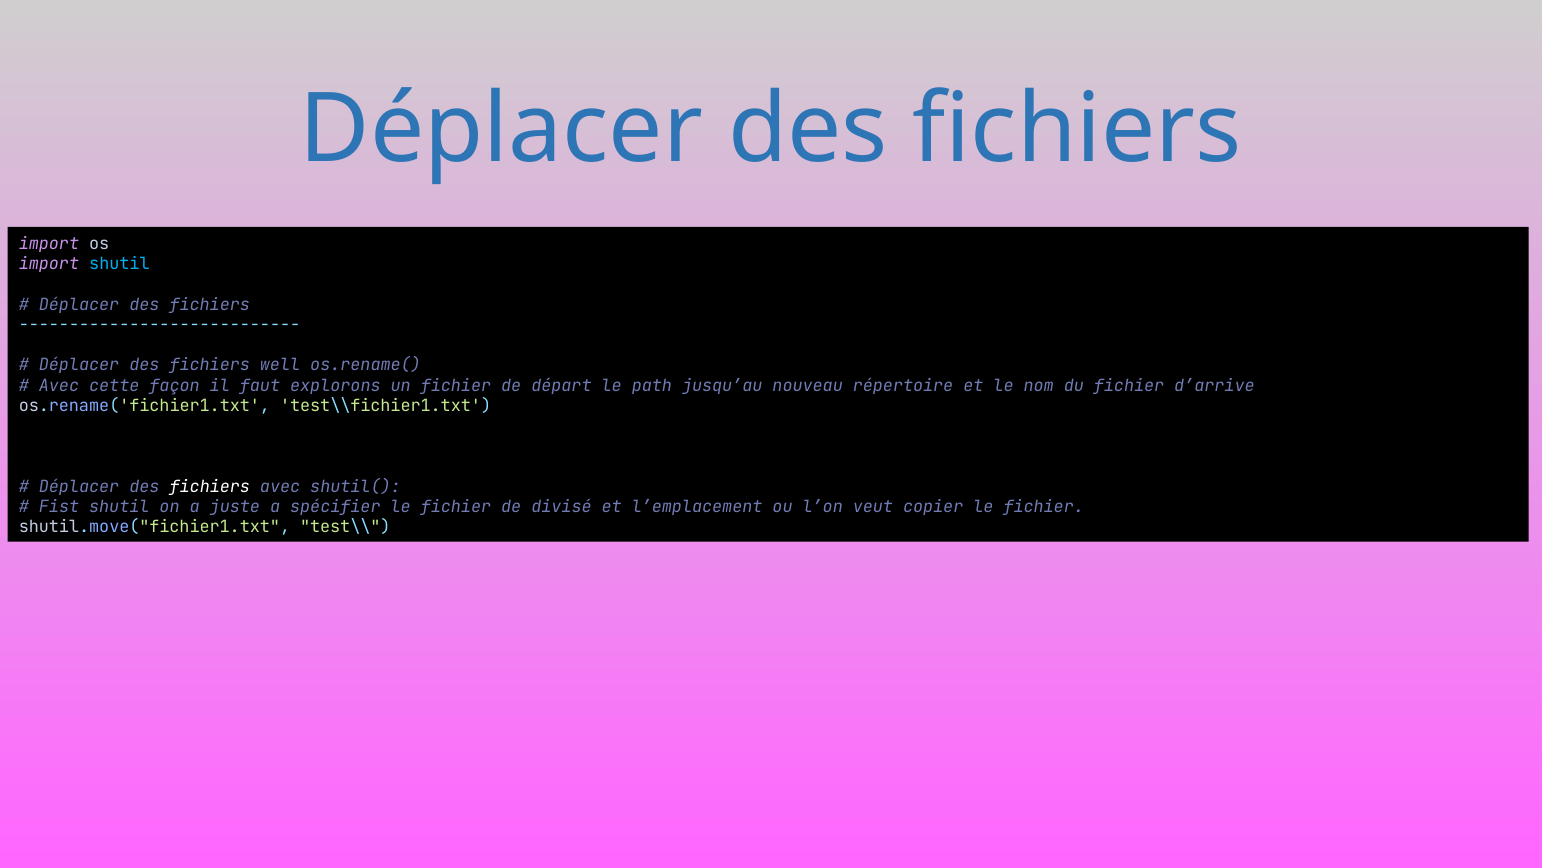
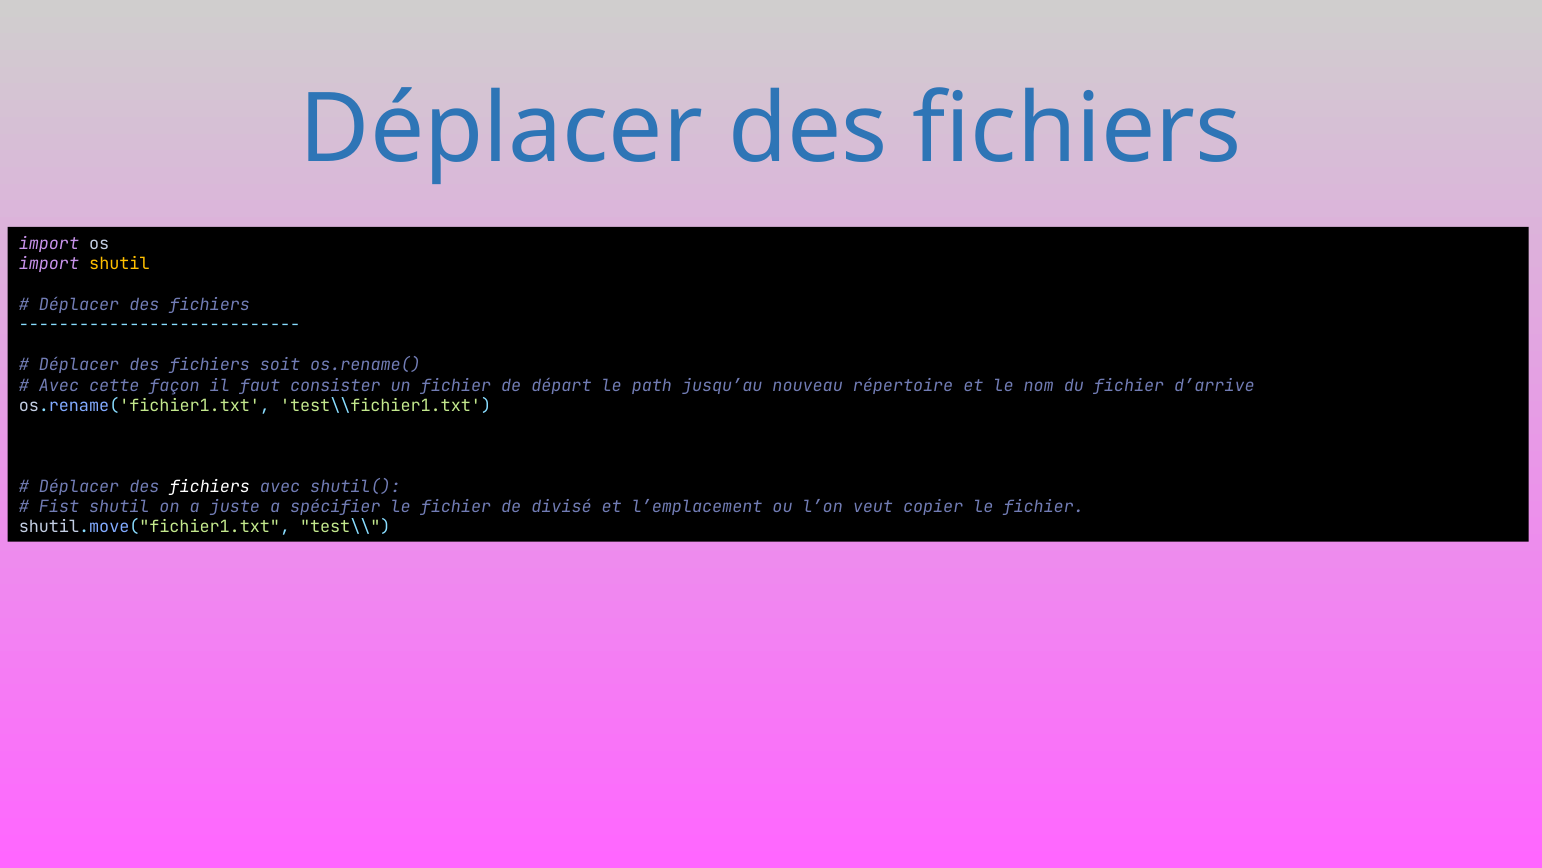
shutil colour: light blue -> yellow (119, 264)
well: well -> soit (280, 365)
explorons: explorons -> consister (335, 385)
